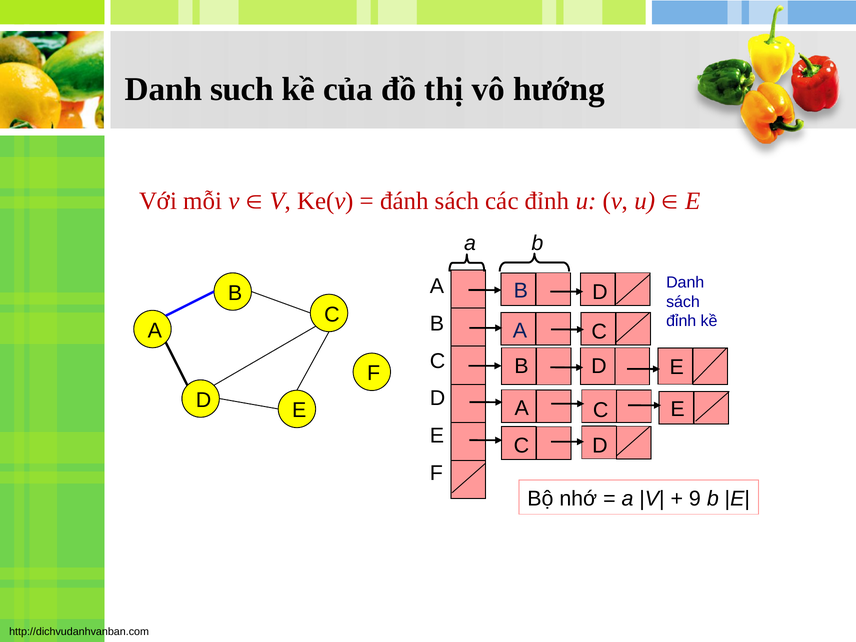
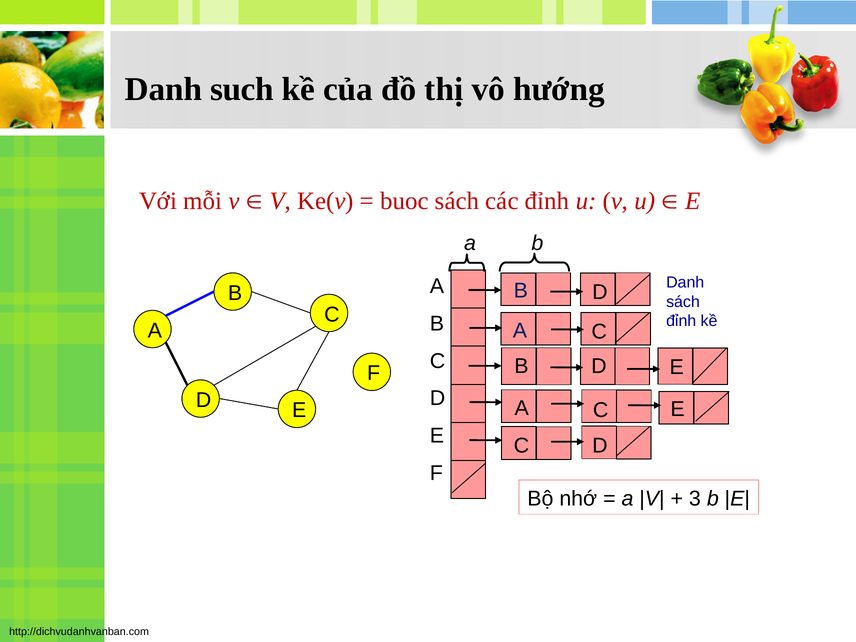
đánh: đánh -> buoc (404, 201)
9: 9 -> 3 (695, 499)
